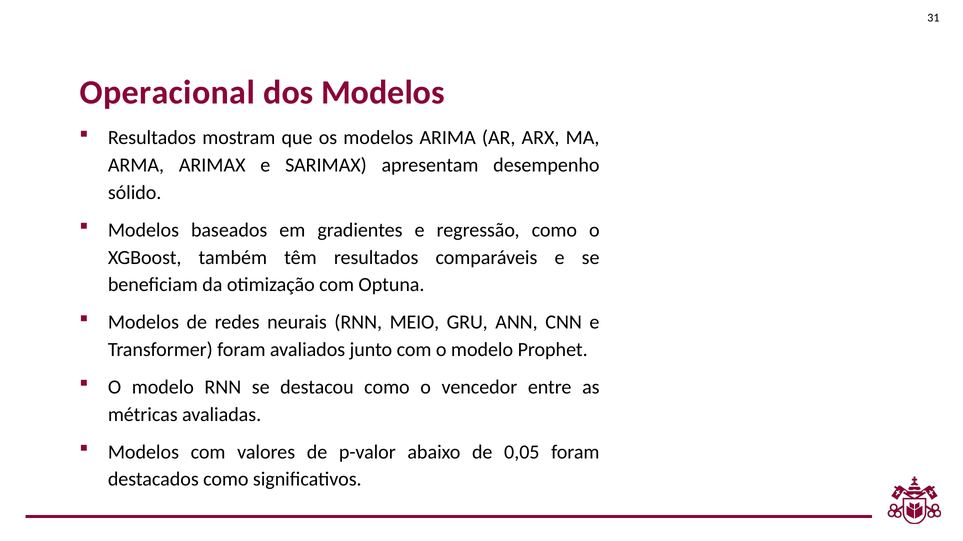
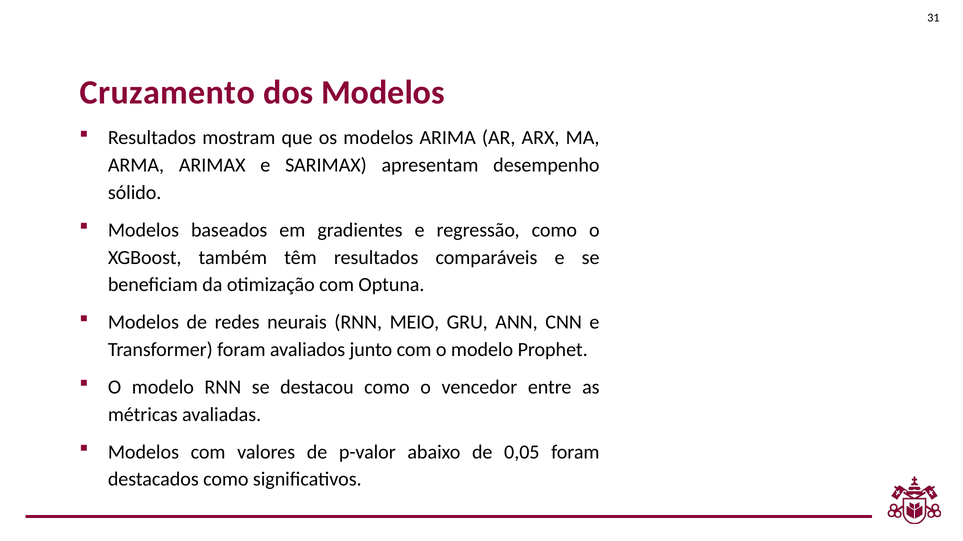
Operacional: Operacional -> Cruzamento (167, 93)
